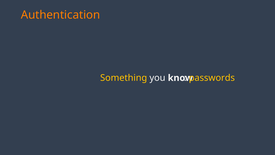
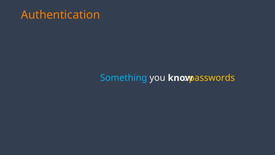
Something colour: yellow -> light blue (124, 78)
